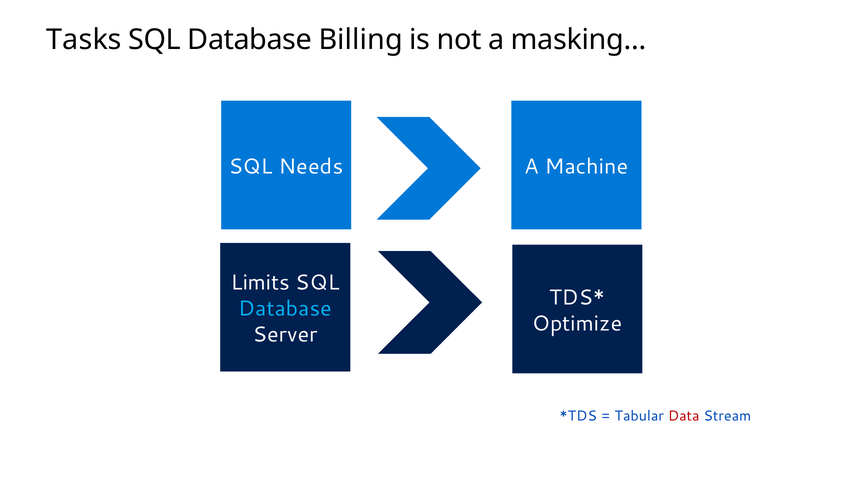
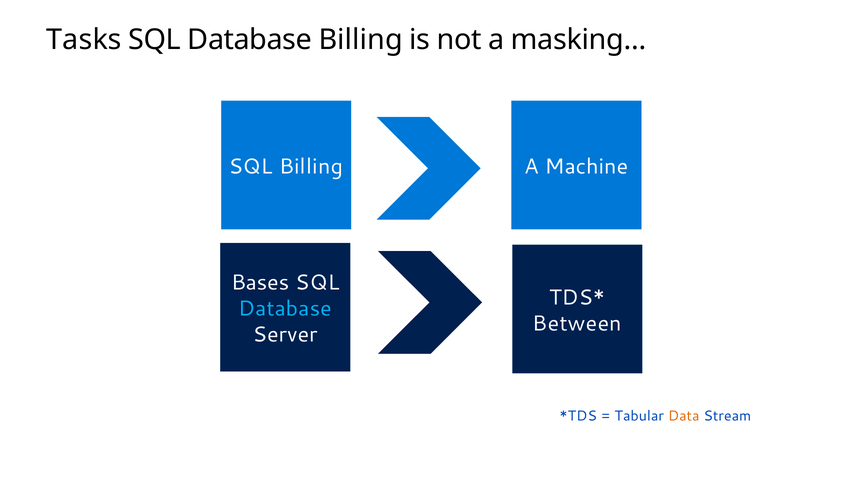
SQL Needs: Needs -> Billing (311, 167)
Limits: Limits -> Bases (260, 283)
Optimize: Optimize -> Between (577, 324)
Data colour: red -> orange (684, 416)
